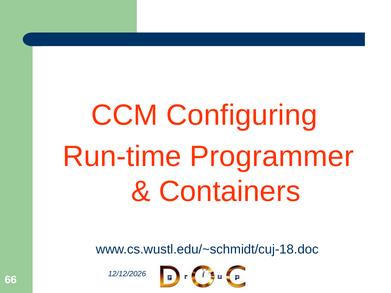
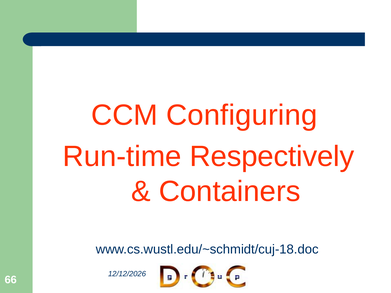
Programmer: Programmer -> Respectively (272, 156)
